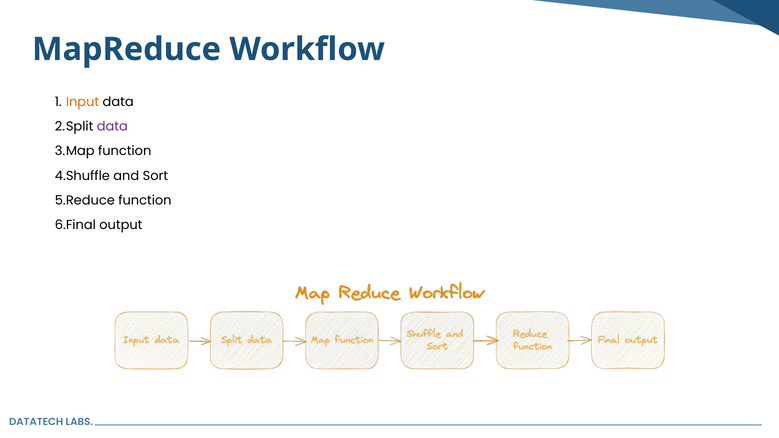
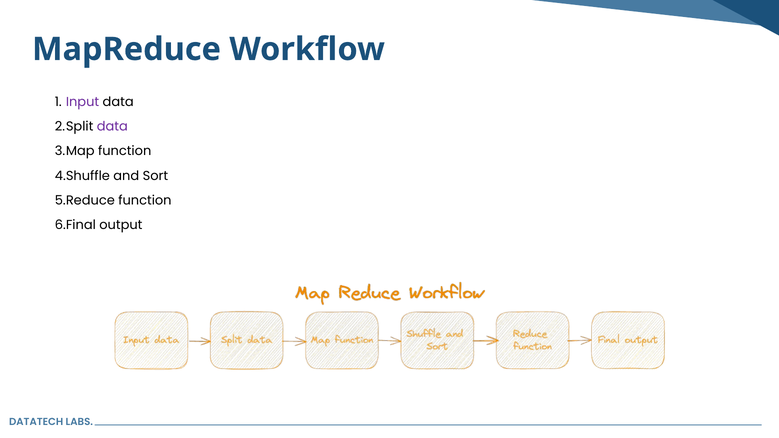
Input colour: orange -> purple (83, 102)
